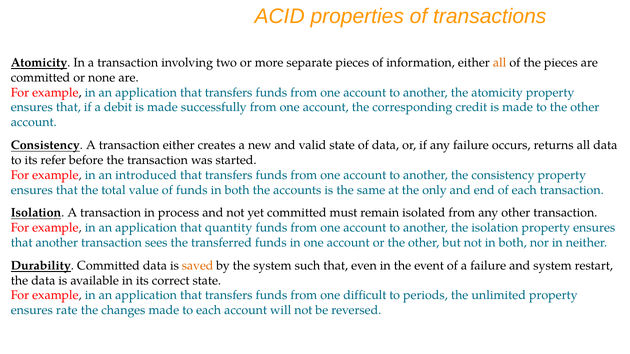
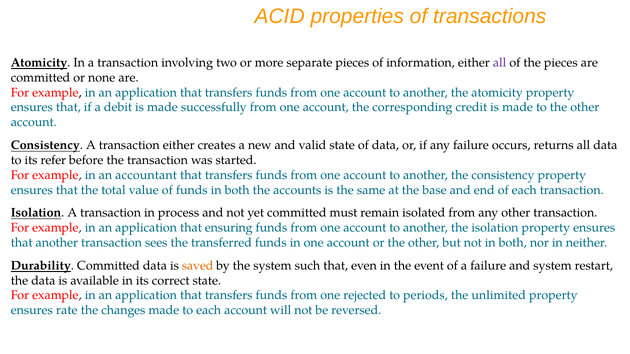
all colour: orange -> purple (500, 63)
introduced: introduced -> accountant (146, 175)
only: only -> base (434, 190)
quantity: quantity -> ensuring (229, 228)
difficult: difficult -> rejected (365, 296)
